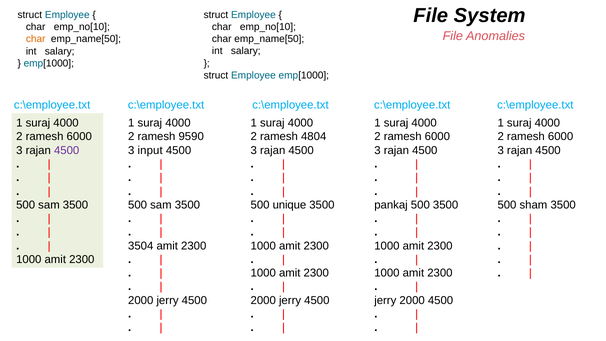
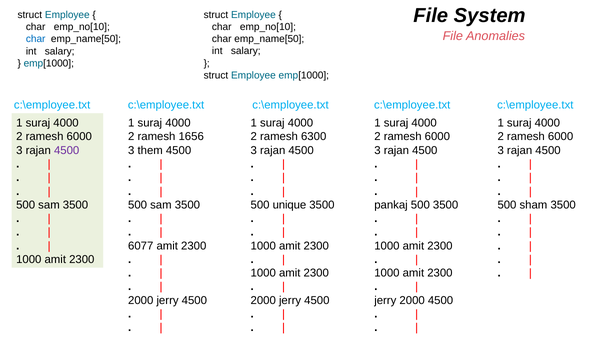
char colour: orange -> blue (36, 39)
9590: 9590 -> 1656 (191, 137)
4804: 4804 -> 6300 (314, 137)
input: input -> them (150, 150)
3504: 3504 -> 6077 (141, 246)
